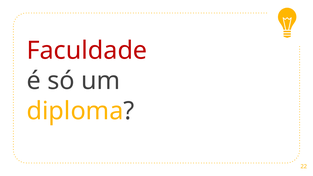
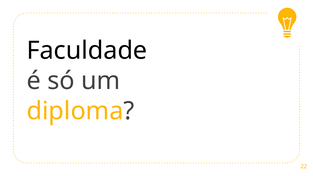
Faculdade colour: red -> black (87, 51)
